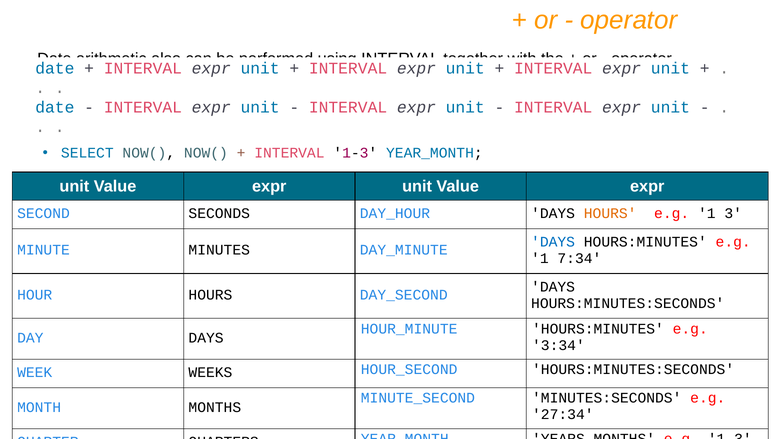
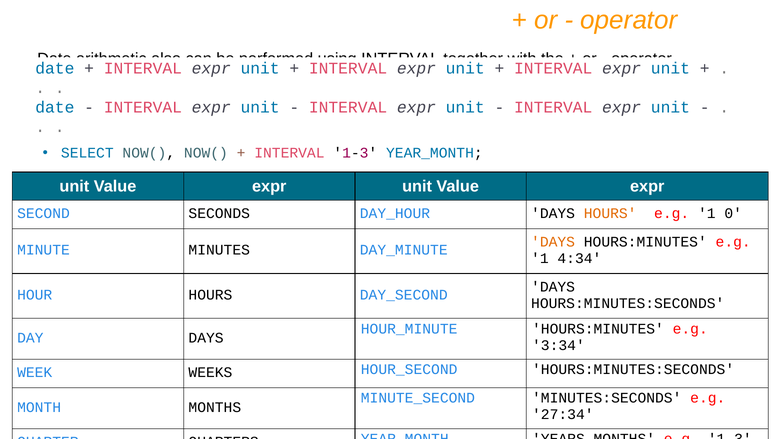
3: 3 -> 0 (733, 214)
DAYS colour: blue -> orange (553, 242)
7:34: 7:34 -> 4:34 (579, 259)
